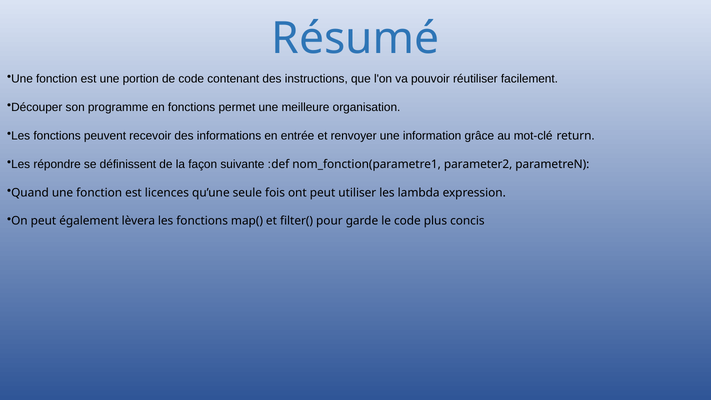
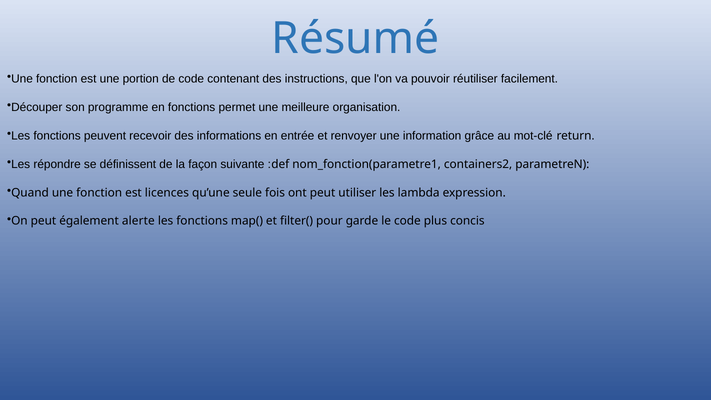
parameter2: parameter2 -> containers2 (478, 164)
lèvera: lèvera -> alerte (138, 221)
